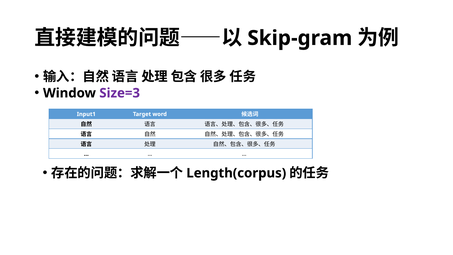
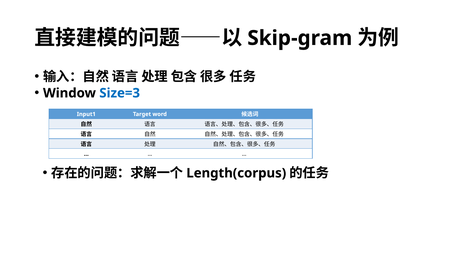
Size=3 colour: purple -> blue (120, 93)
